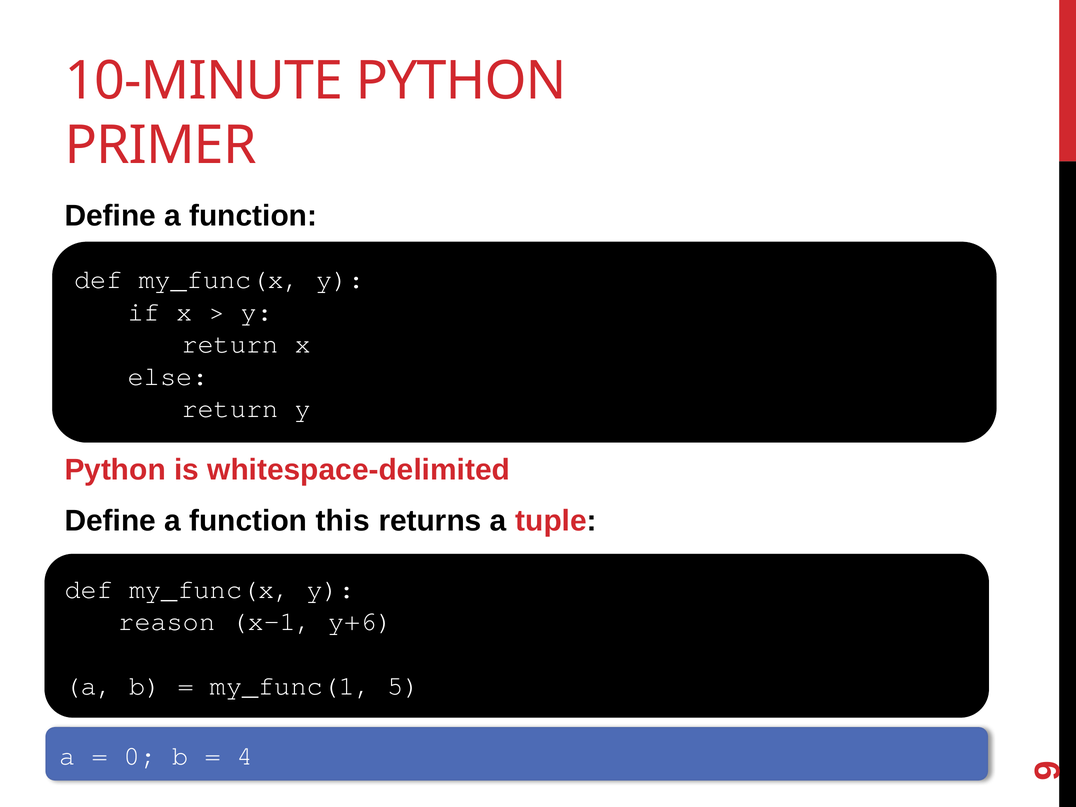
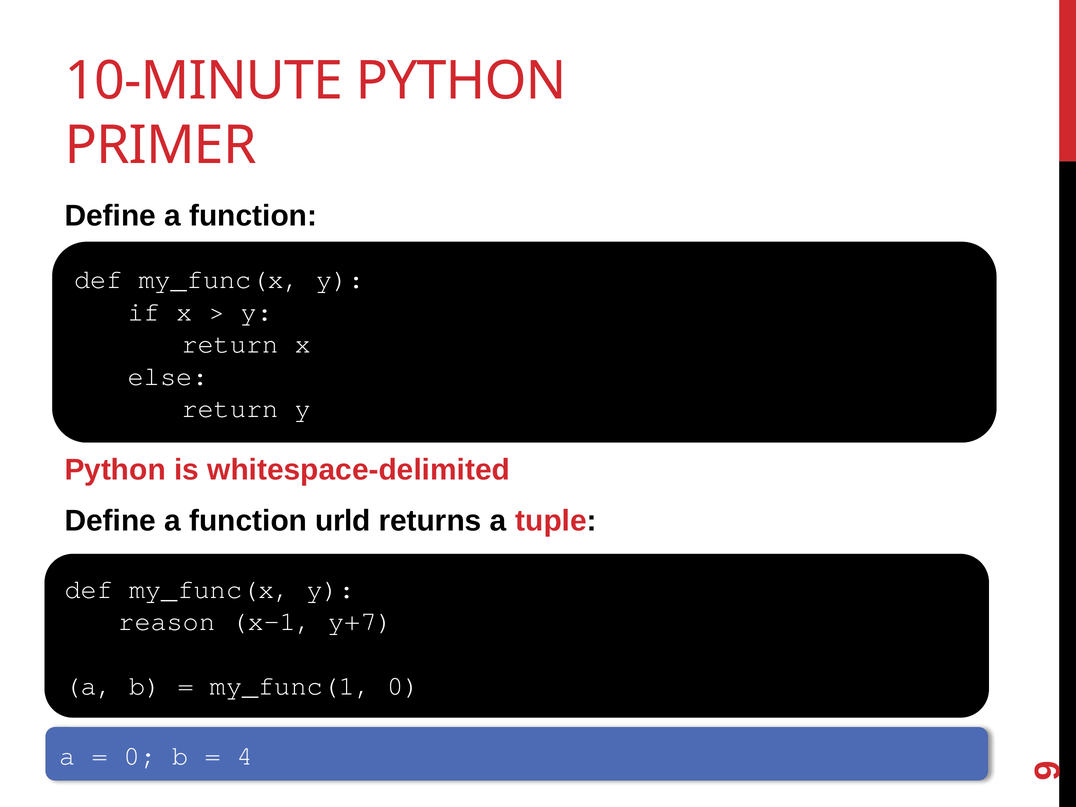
this: this -> urld (343, 521)
y+6: y+6 -> y+7 (361, 621)
my_func(1 5: 5 -> 0 (404, 686)
